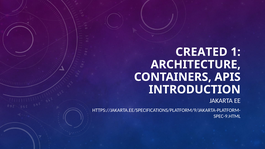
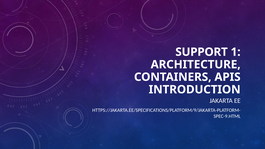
CREATED: CREATED -> SUPPORT (202, 52)
